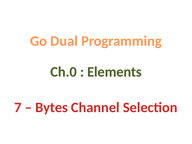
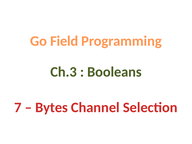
Dual: Dual -> Field (64, 41)
Ch.0: Ch.0 -> Ch.3 (64, 72)
Elements: Elements -> Booleans (114, 72)
